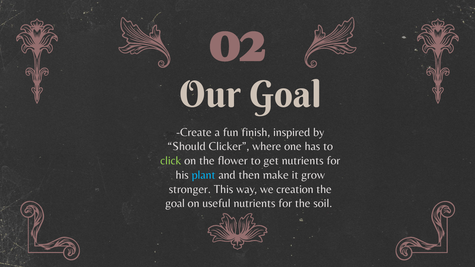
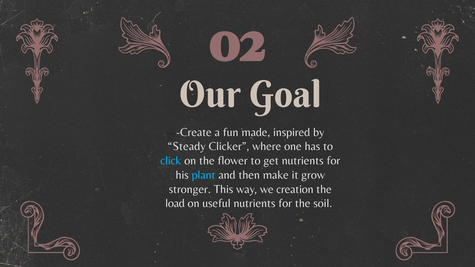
finish: finish -> made (256, 132)
Should: Should -> Steady (187, 147)
click colour: light green -> light blue (171, 161)
goal: goal -> load (175, 204)
